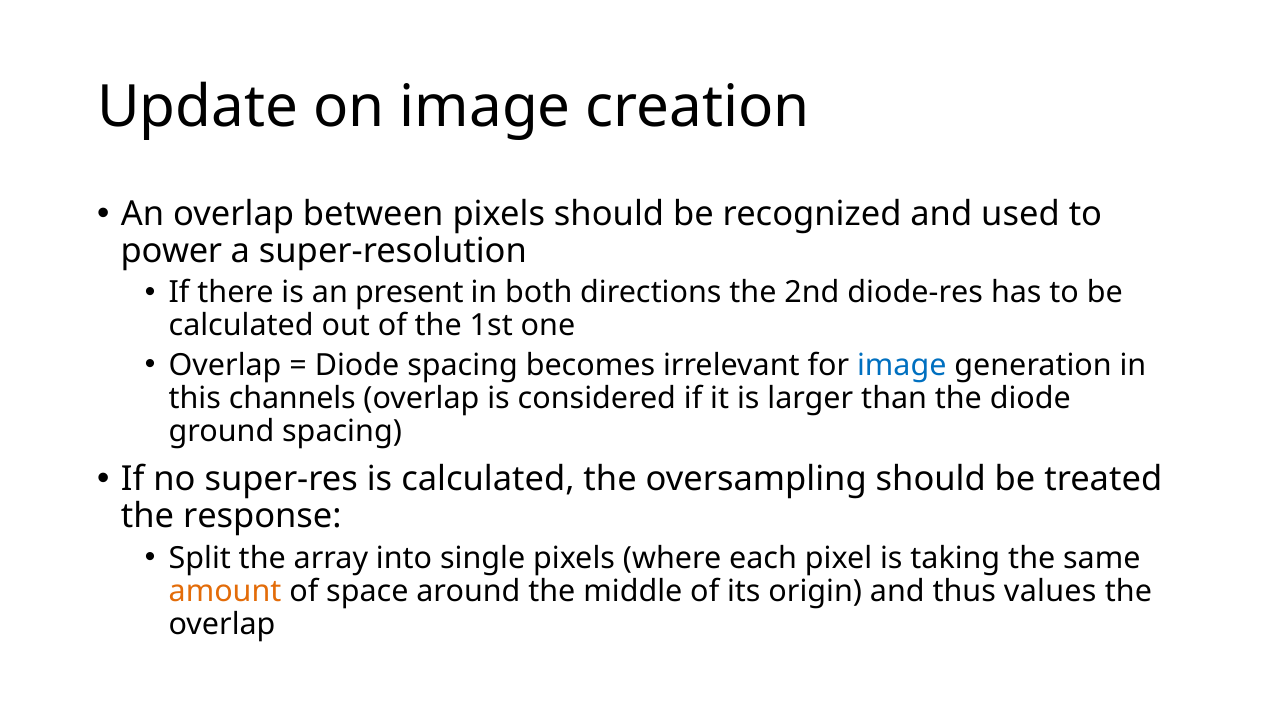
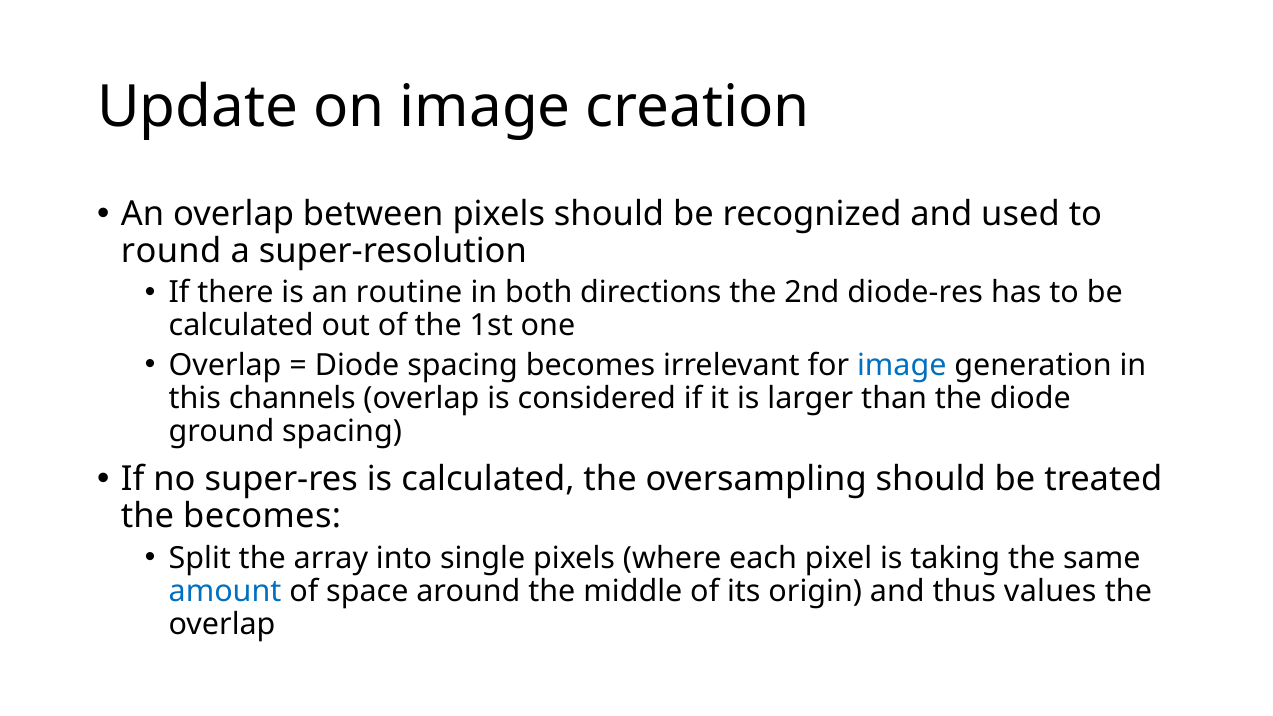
power: power -> round (171, 251)
present: present -> routine (409, 293)
the response: response -> becomes (262, 517)
amount colour: orange -> blue (225, 591)
